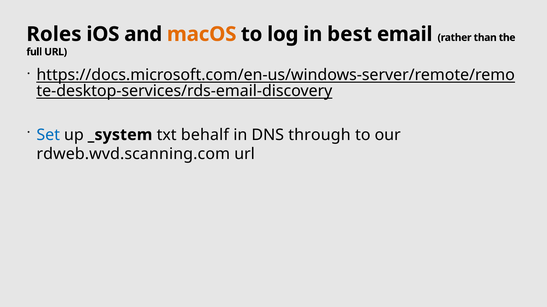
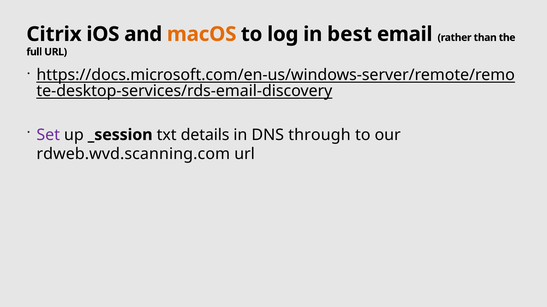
Roles: Roles -> Citrix (54, 34)
Set colour: blue -> purple (48, 135)
_system: _system -> _session (120, 135)
behalf: behalf -> details (205, 135)
